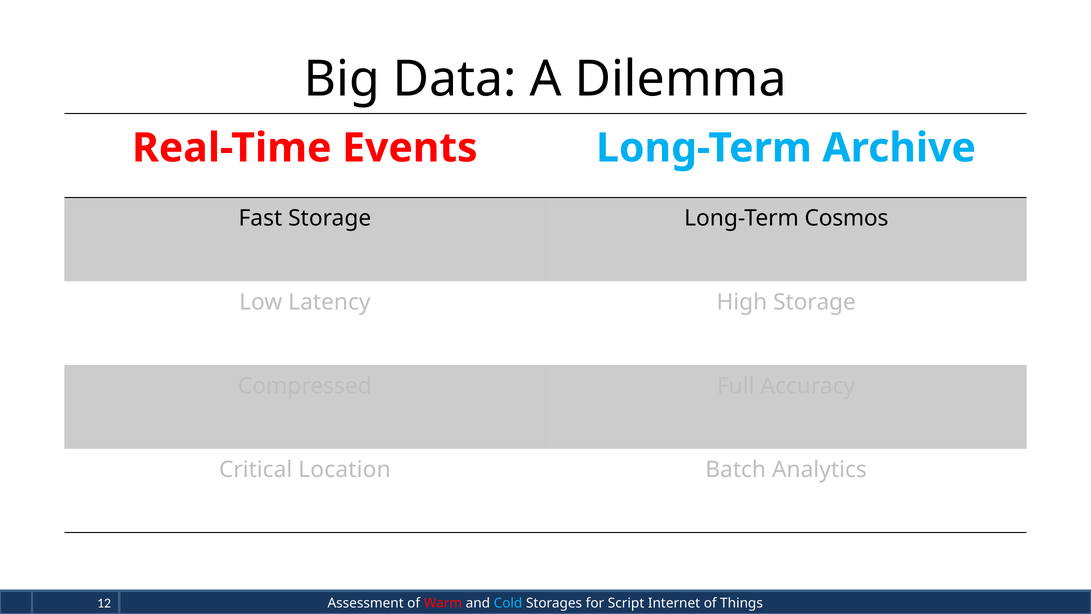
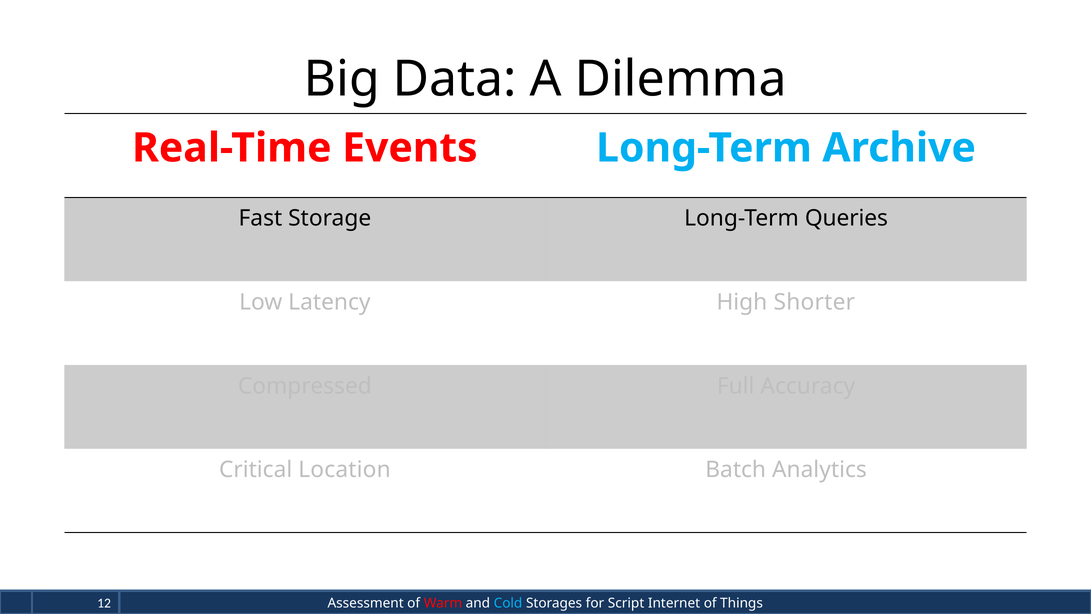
Cosmos: Cosmos -> Queries (846, 218)
High Storage: Storage -> Shorter (814, 302)
